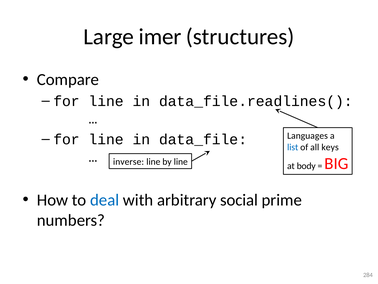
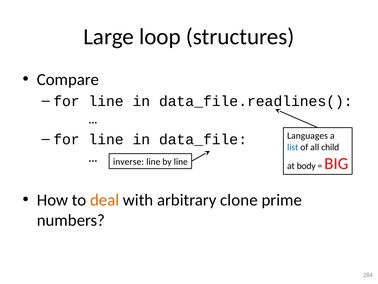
imer: imer -> loop (160, 37)
keys: keys -> child (330, 147)
deal colour: blue -> orange (105, 200)
social: social -> clone (239, 200)
